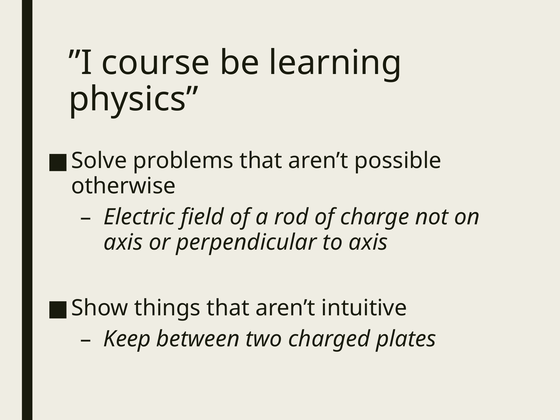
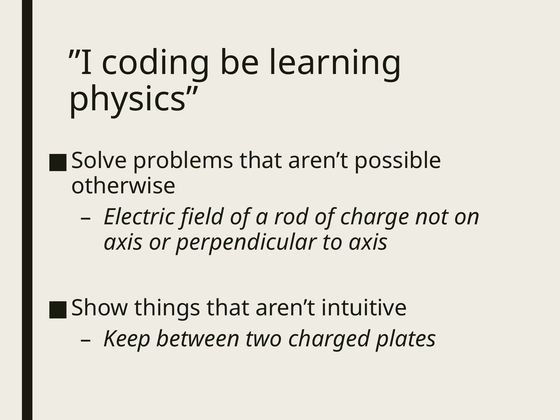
course: course -> coding (156, 63)
